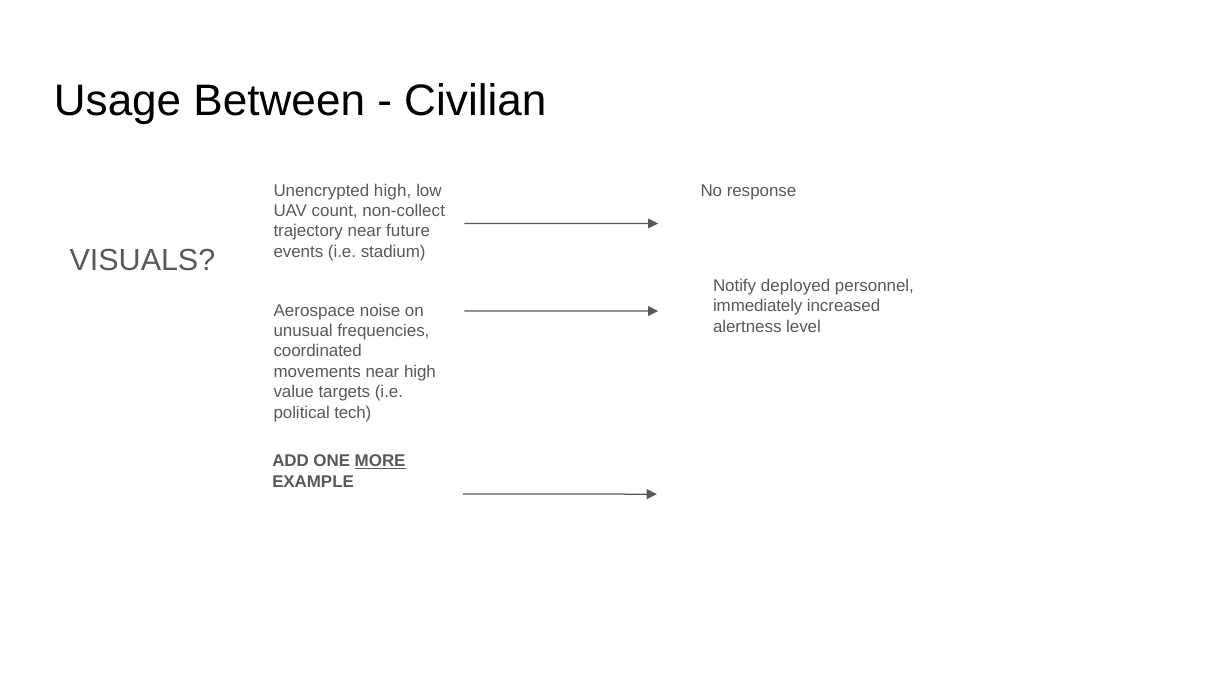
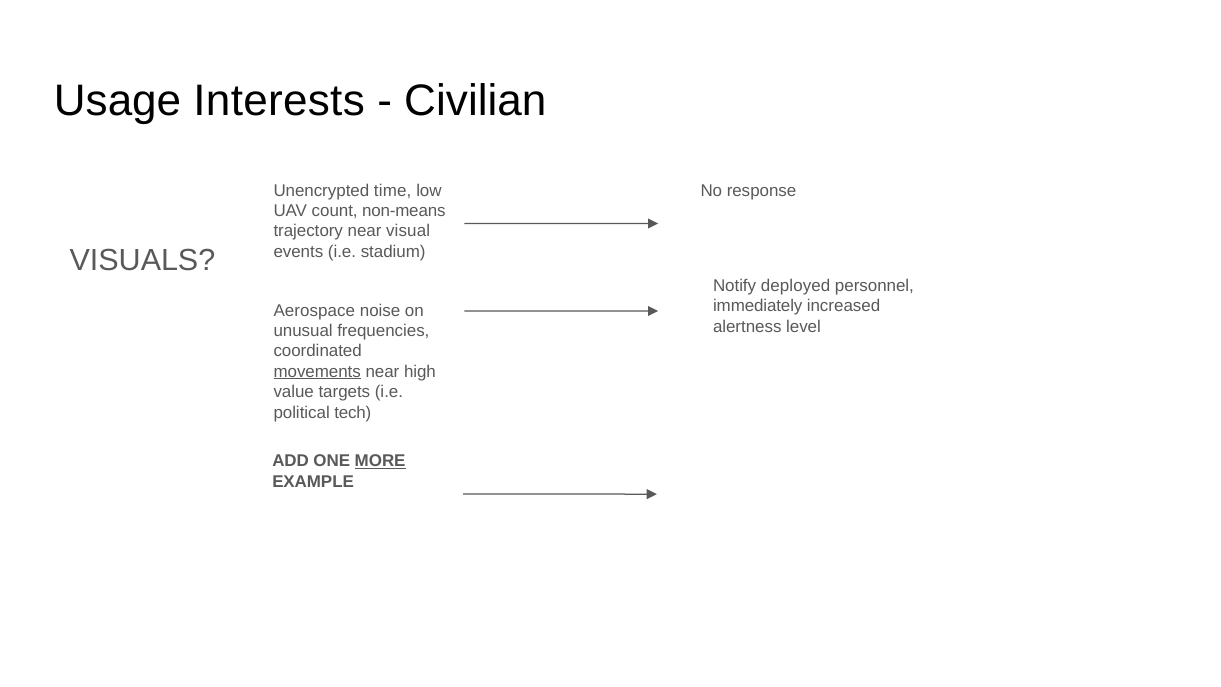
Between: Between -> Interests (279, 101)
Unencrypted high: high -> time (393, 190)
non-collect: non-collect -> non-means (404, 211)
future: future -> visual (408, 231)
movements underline: none -> present (317, 372)
